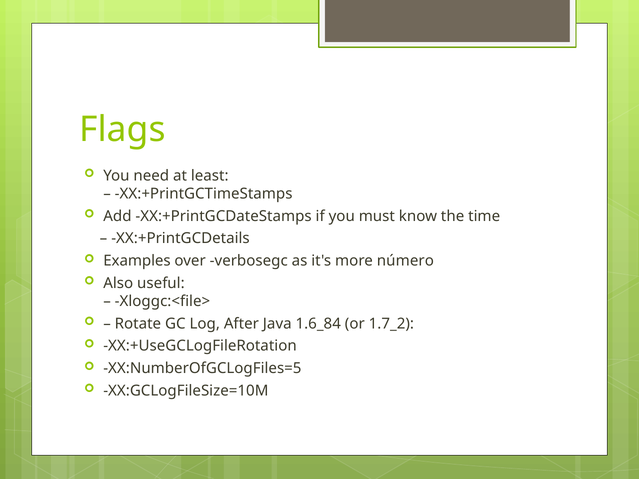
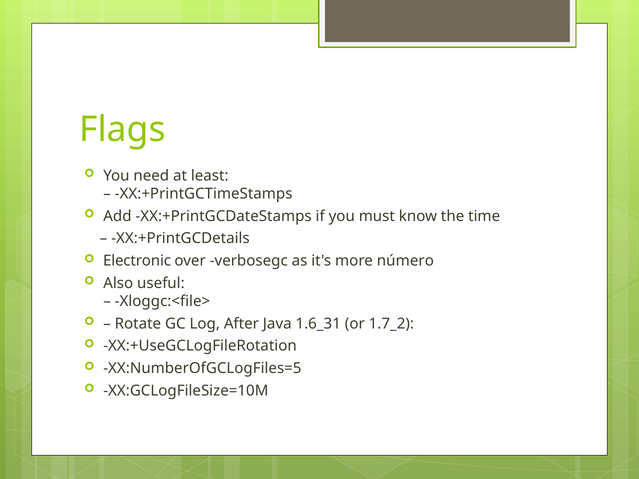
Examples: Examples -> Electronic (137, 261)
1.6_84: 1.6_84 -> 1.6_31 (318, 324)
